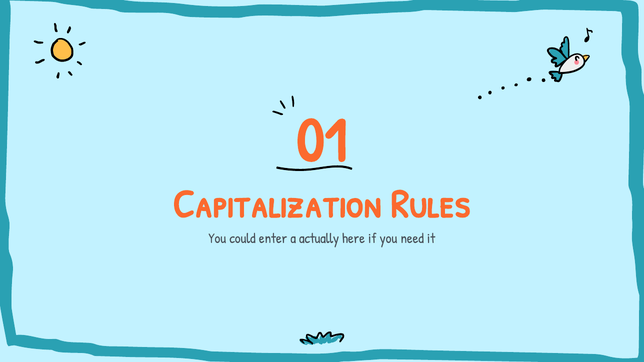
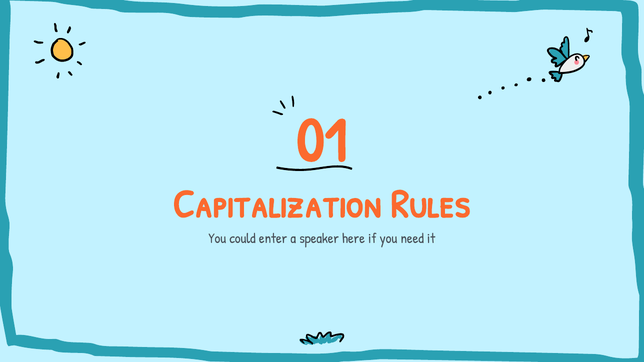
actually: actually -> speaker (319, 238)
